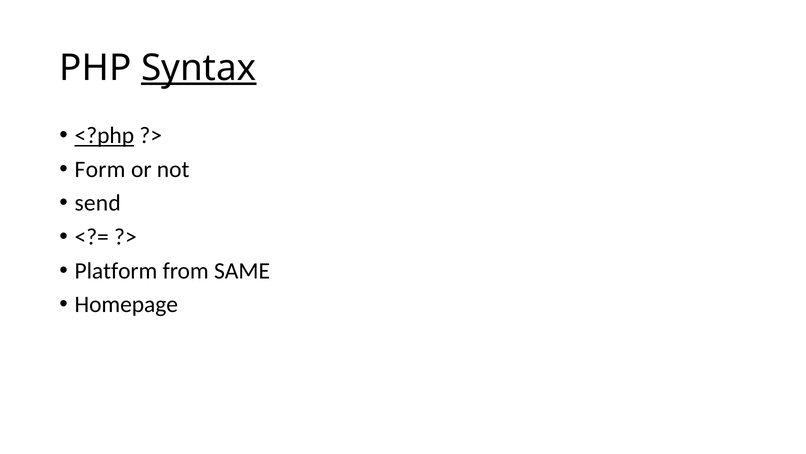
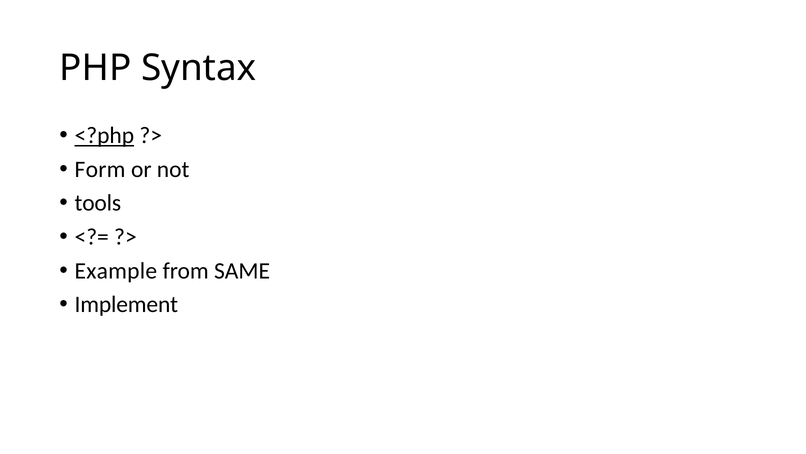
Syntax underline: present -> none (199, 68)
send: send -> tools (98, 203)
Platform: Platform -> Example (116, 270)
Homepage: Homepage -> Implement (126, 304)
